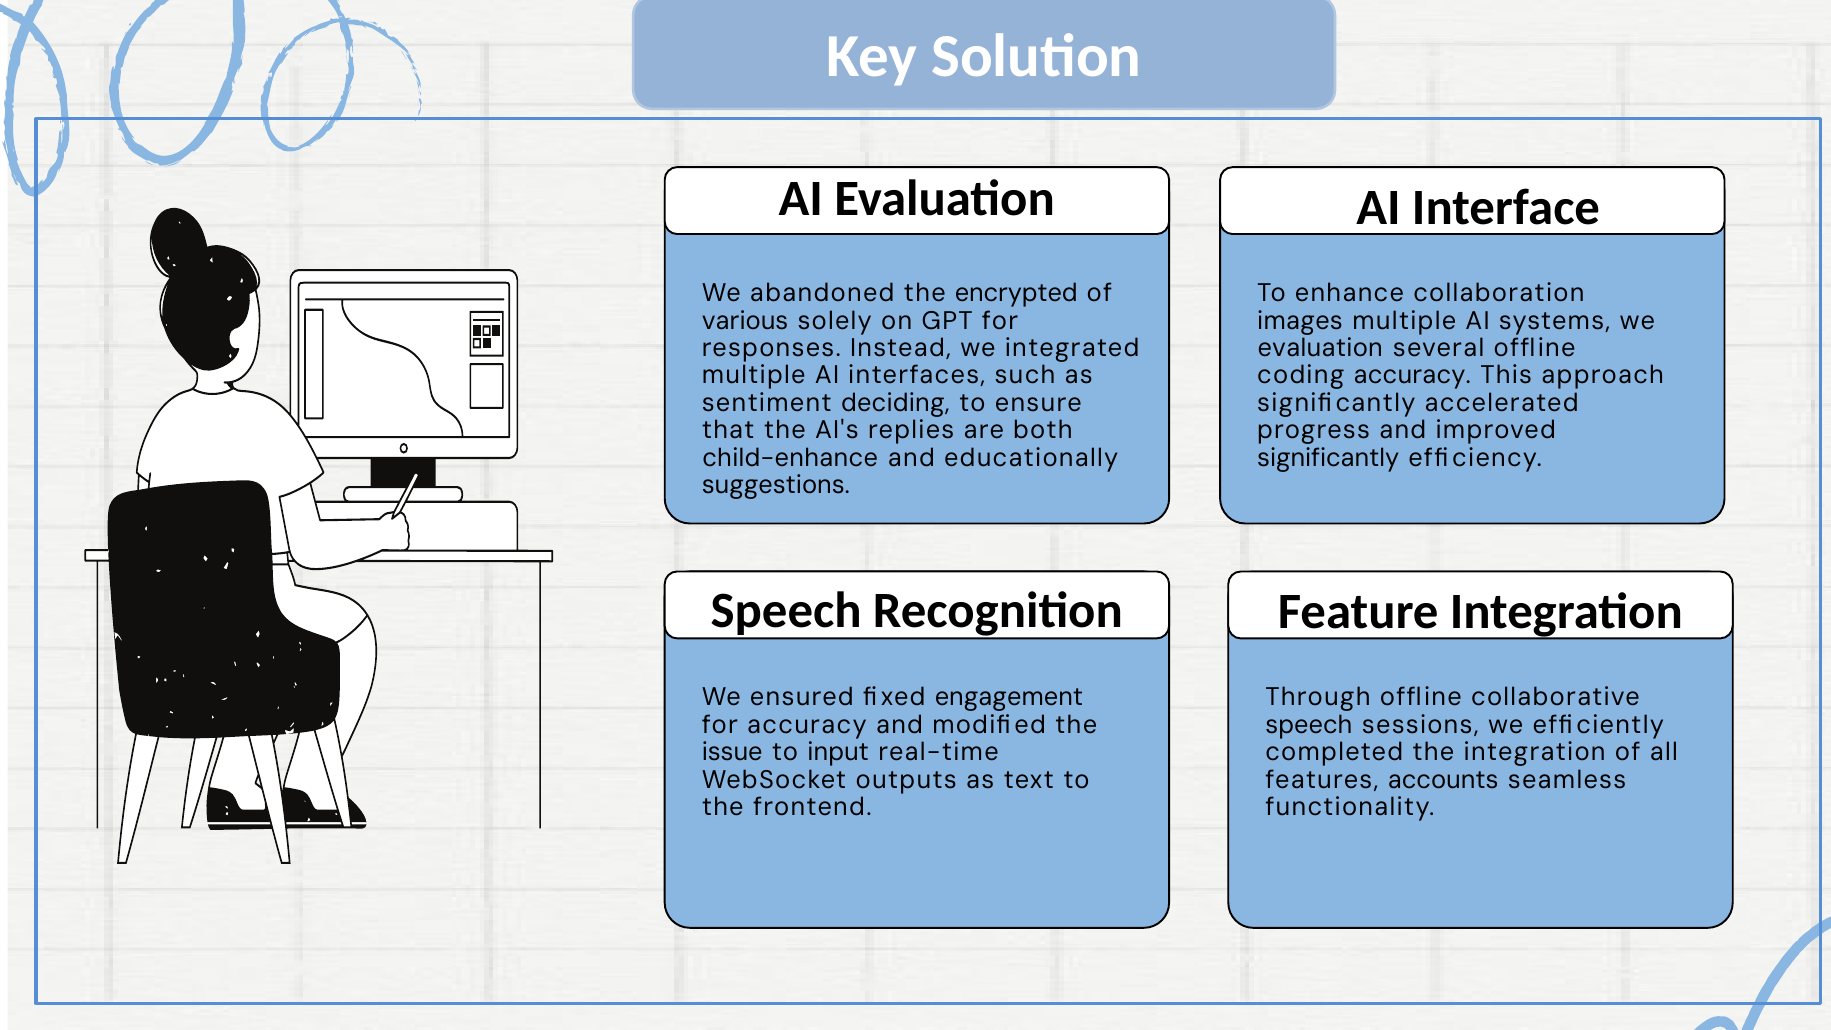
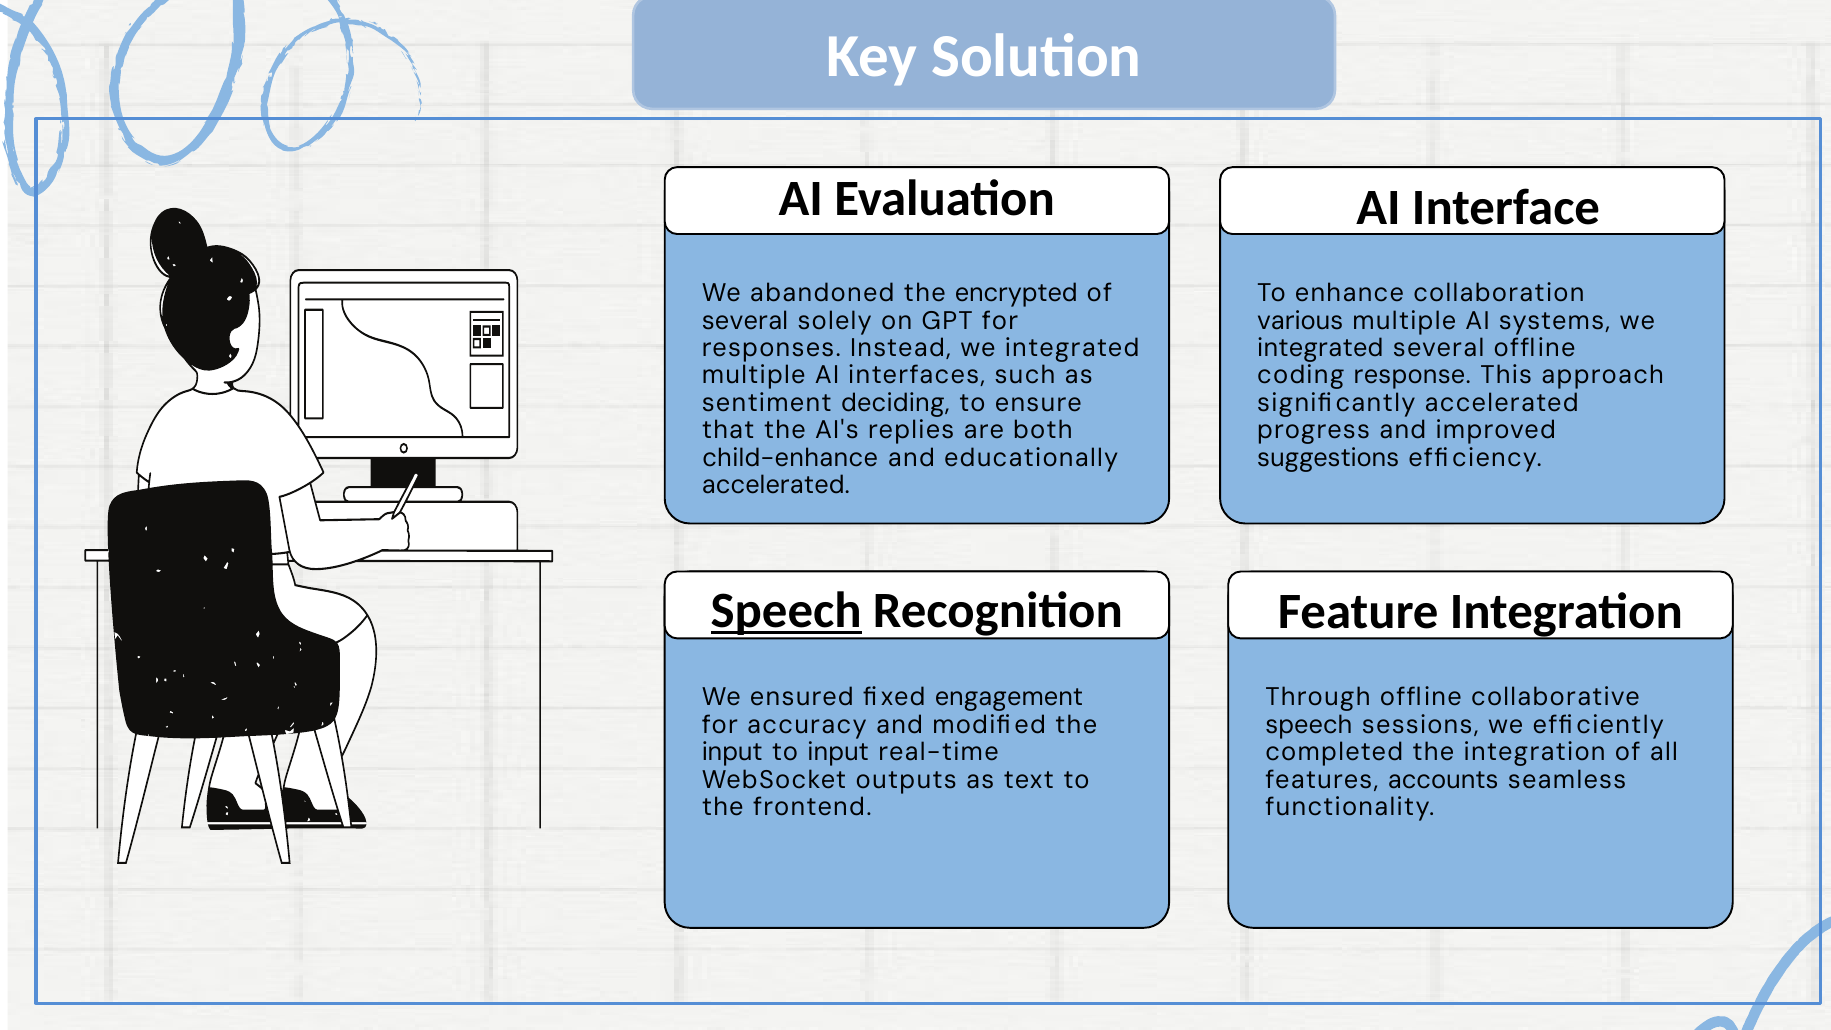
various: various -> several (745, 321)
images: images -> various (1300, 321)
evaluation: evaluation -> integrated (1320, 348)
coding accuracy: accuracy -> response (1412, 376)
significantly: significantly -> suggestions (1328, 458)
suggestions: suggestions -> accelerated (776, 485)
Speech underline: none -> present (786, 610)
issue: issue -> input (732, 752)
